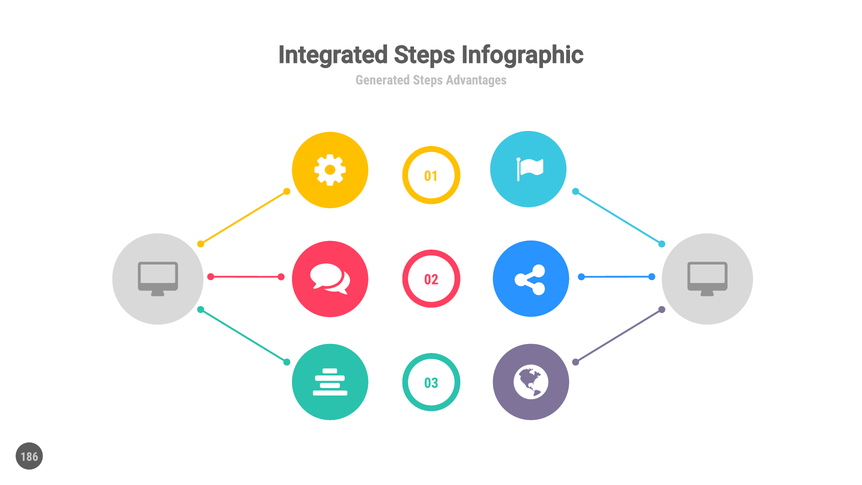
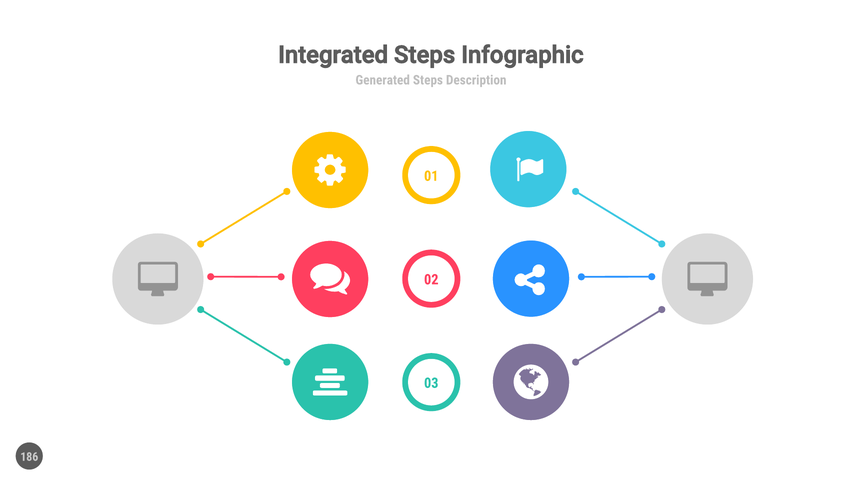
Advantages: Advantages -> Description (476, 80)
